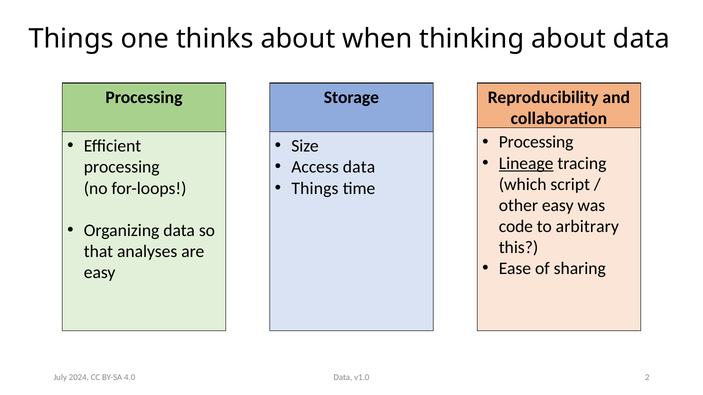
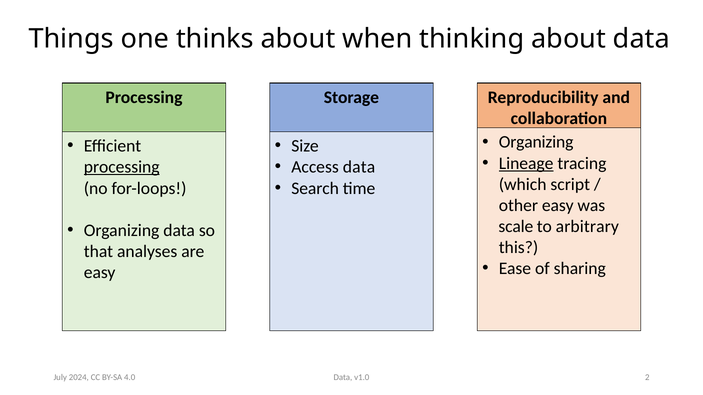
Processing: Processing -> Organizing (536, 142)
processing underline: none -> present (122, 167)
Things: Things -> Search (315, 188)
code: code -> scale (516, 227)
